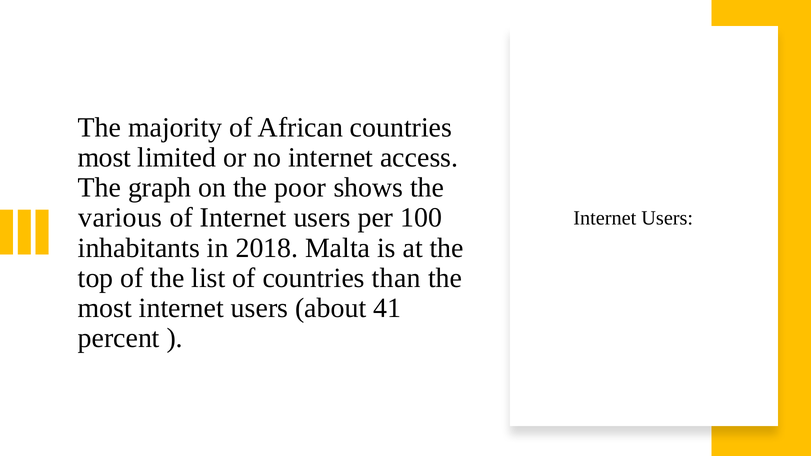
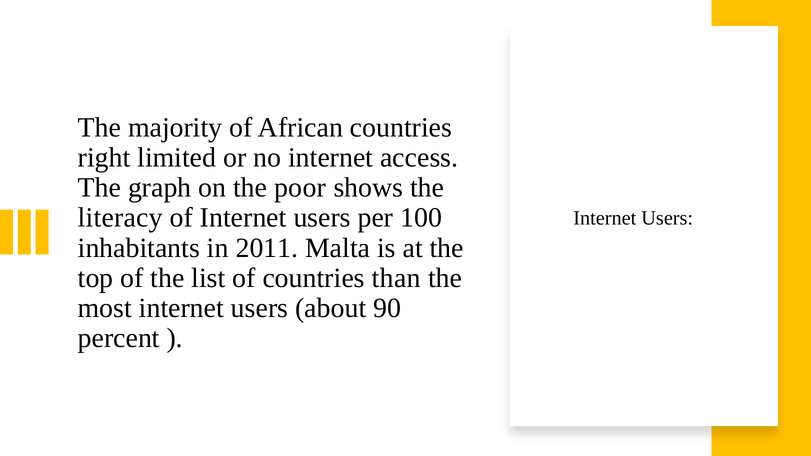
most: most -> right (104, 158)
various: various -> literacy (120, 218)
2018: 2018 -> 2011 (267, 248)
41: 41 -> 90 (387, 308)
